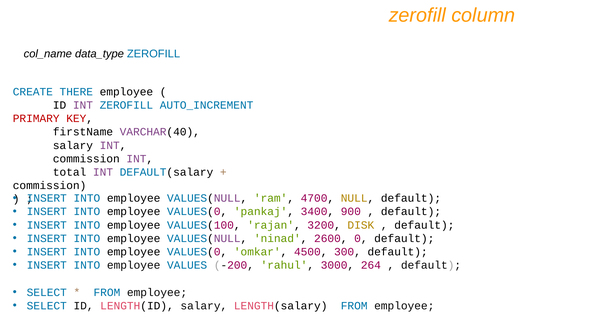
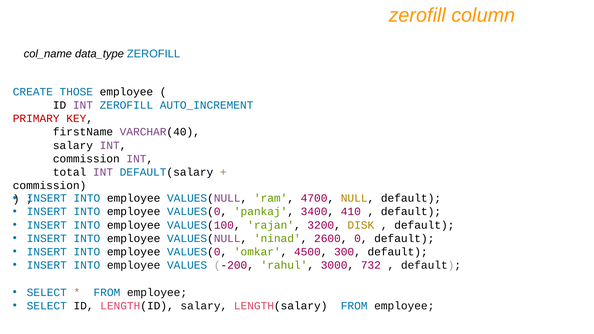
THERE: THERE -> THOSE (76, 92)
900: 900 -> 410 (351, 212)
264: 264 -> 732 (371, 265)
